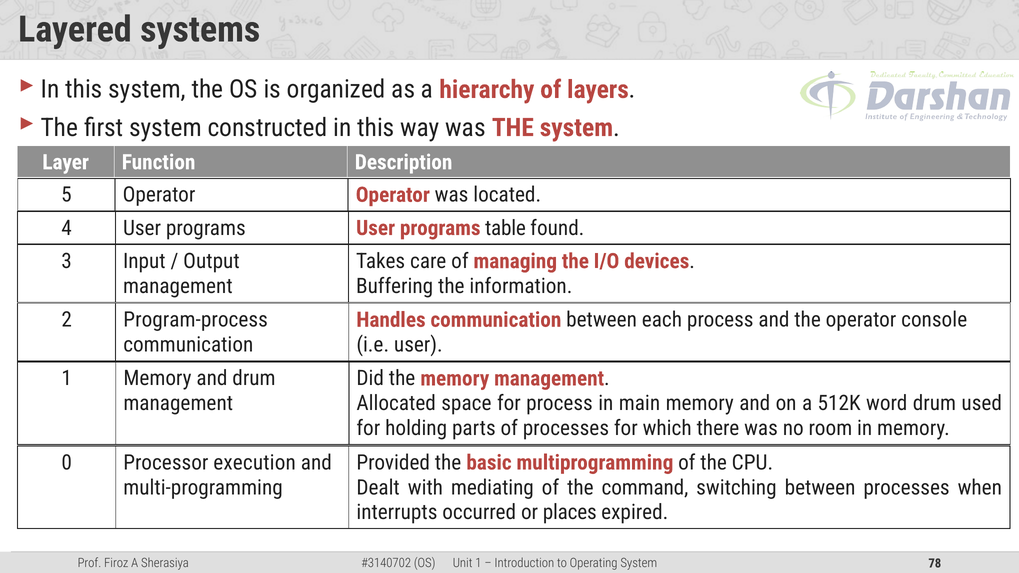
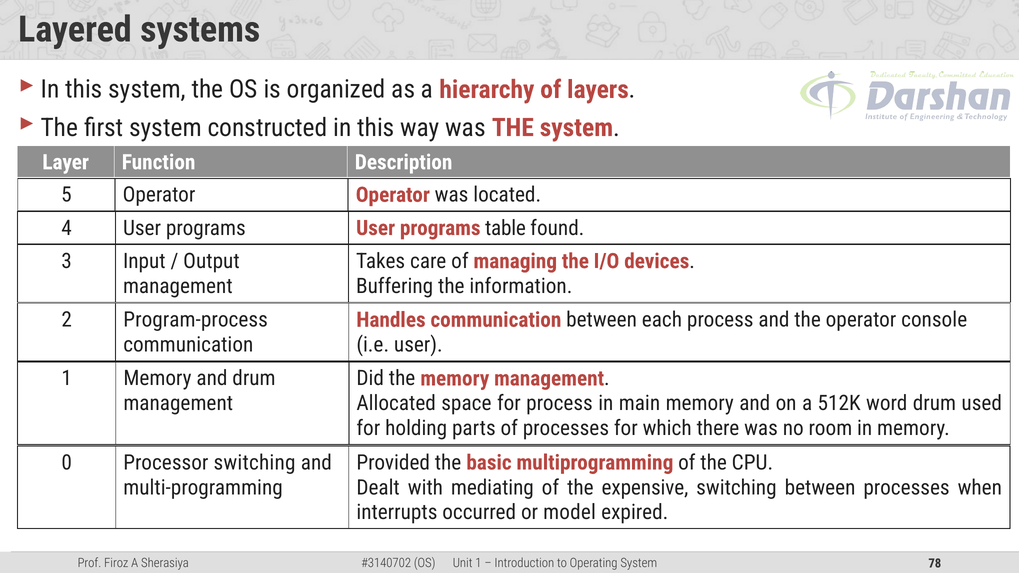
Processor execution: execution -> switching (255, 463)
command: command -> expensive (645, 488)
places: places -> model (570, 513)
